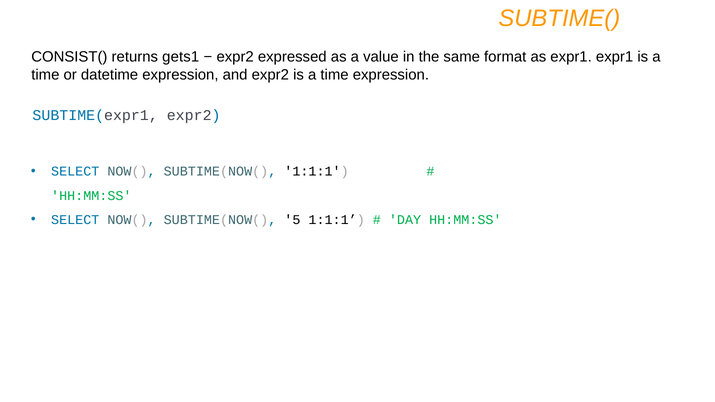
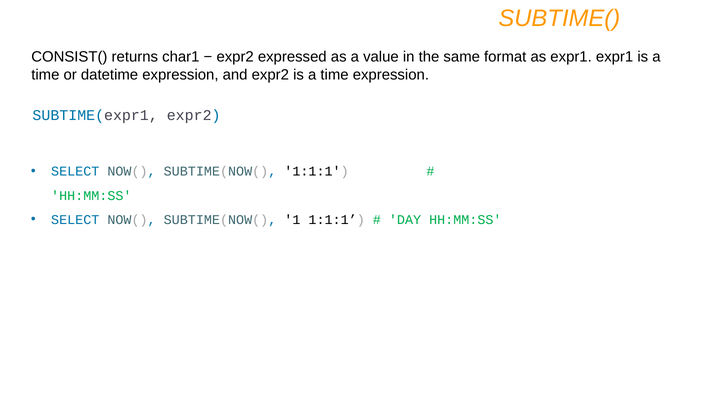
gets1: gets1 -> char1 (181, 57)
5: 5 -> 1 (292, 220)
